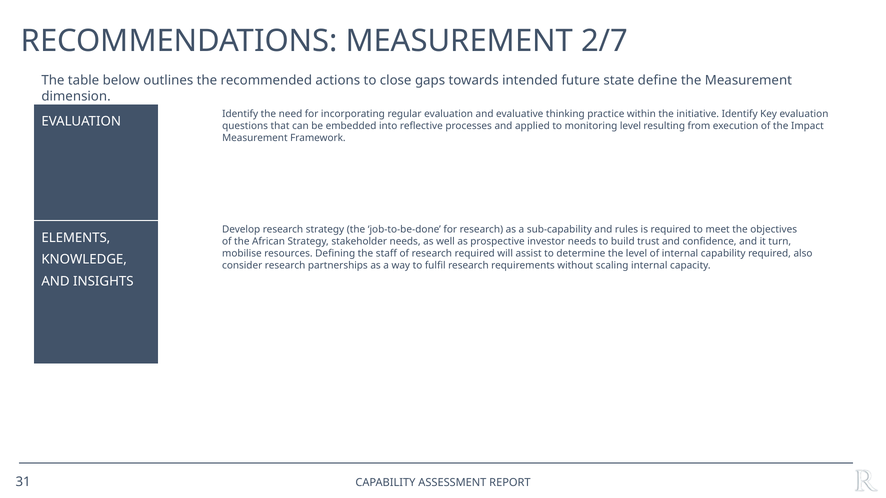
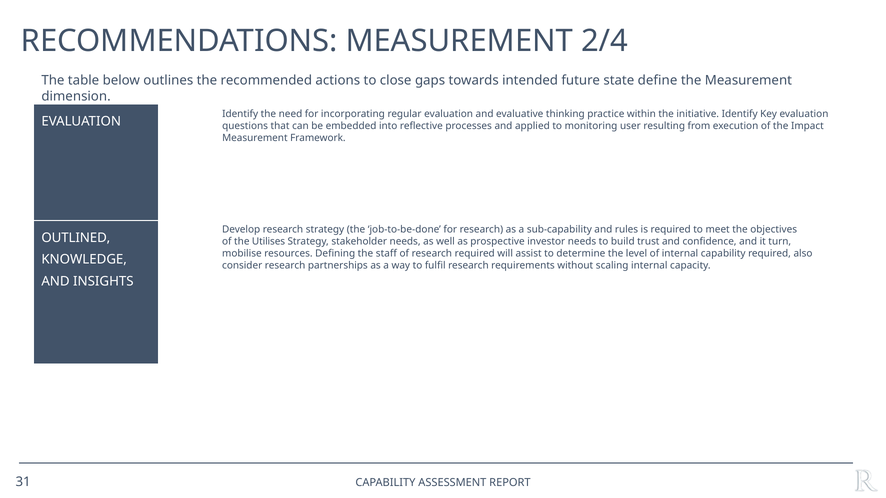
2/7: 2/7 -> 2/4 (605, 41)
monitoring level: level -> user (630, 126)
ELEMENTS: ELEMENTS -> OUTLINED (76, 238)
African: African -> Utilises (269, 242)
